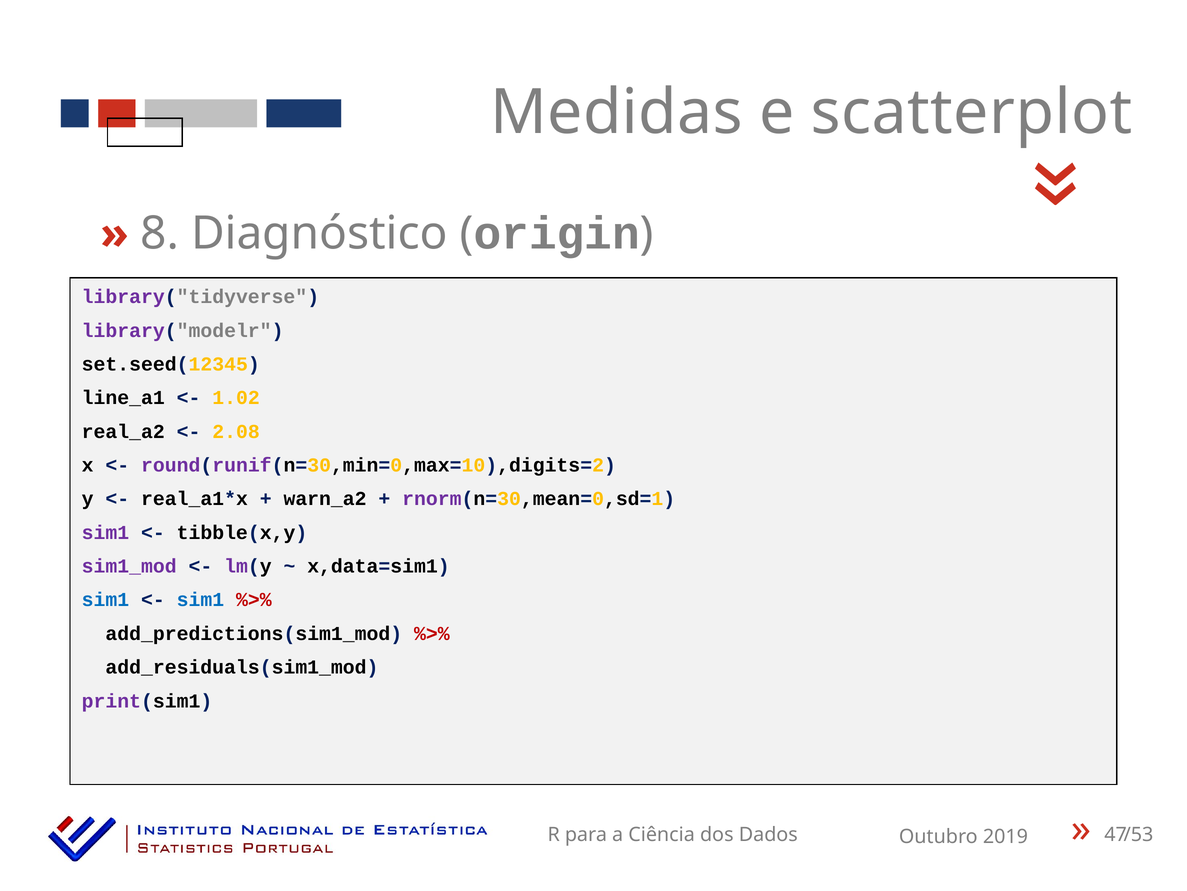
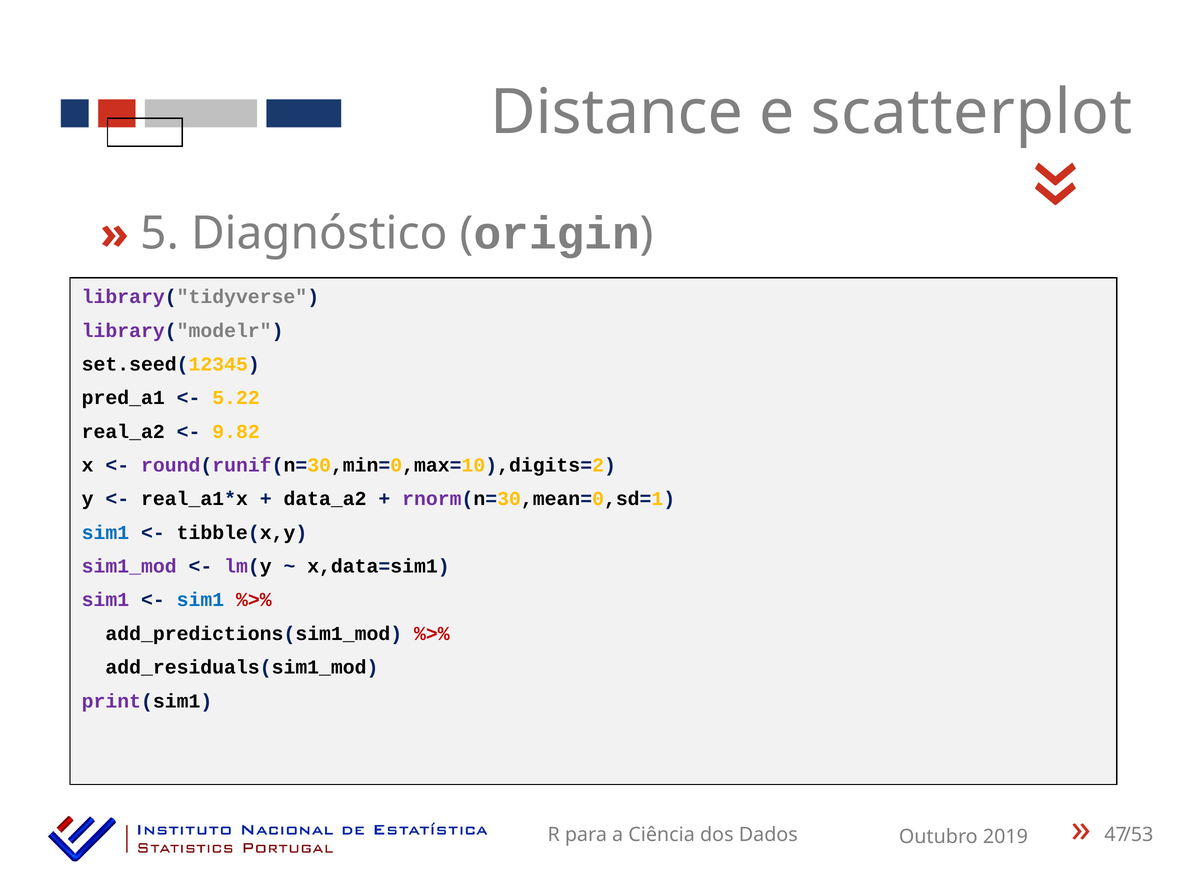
Medidas: Medidas -> Distance (617, 112)
8: 8 -> 5 (160, 233)
line_a1: line_a1 -> pred_a1 (123, 398)
1.02: 1.02 -> 5.22 (236, 398)
2.08: 2.08 -> 9.82 (236, 431)
warn_a2: warn_a2 -> data_a2 (325, 499)
sim1 colour: purple -> blue (105, 532)
sim1 colour: blue -> purple (105, 599)
